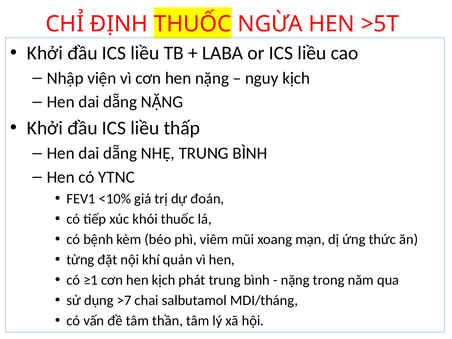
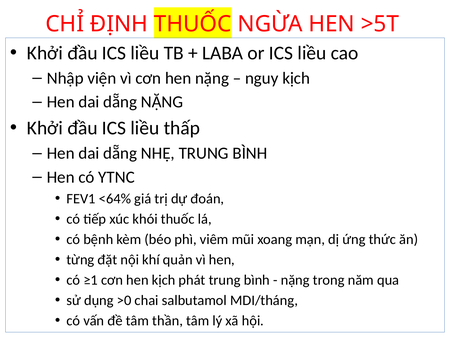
<10%: <10% -> <64% (115, 199)
>7: >7 -> >0 (124, 300)
